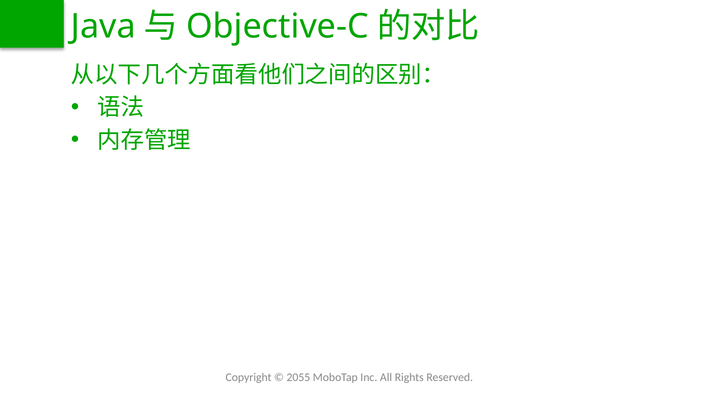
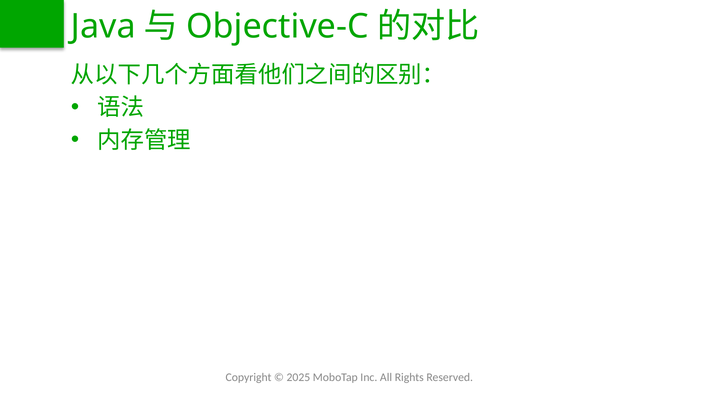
2055: 2055 -> 2025 (298, 377)
